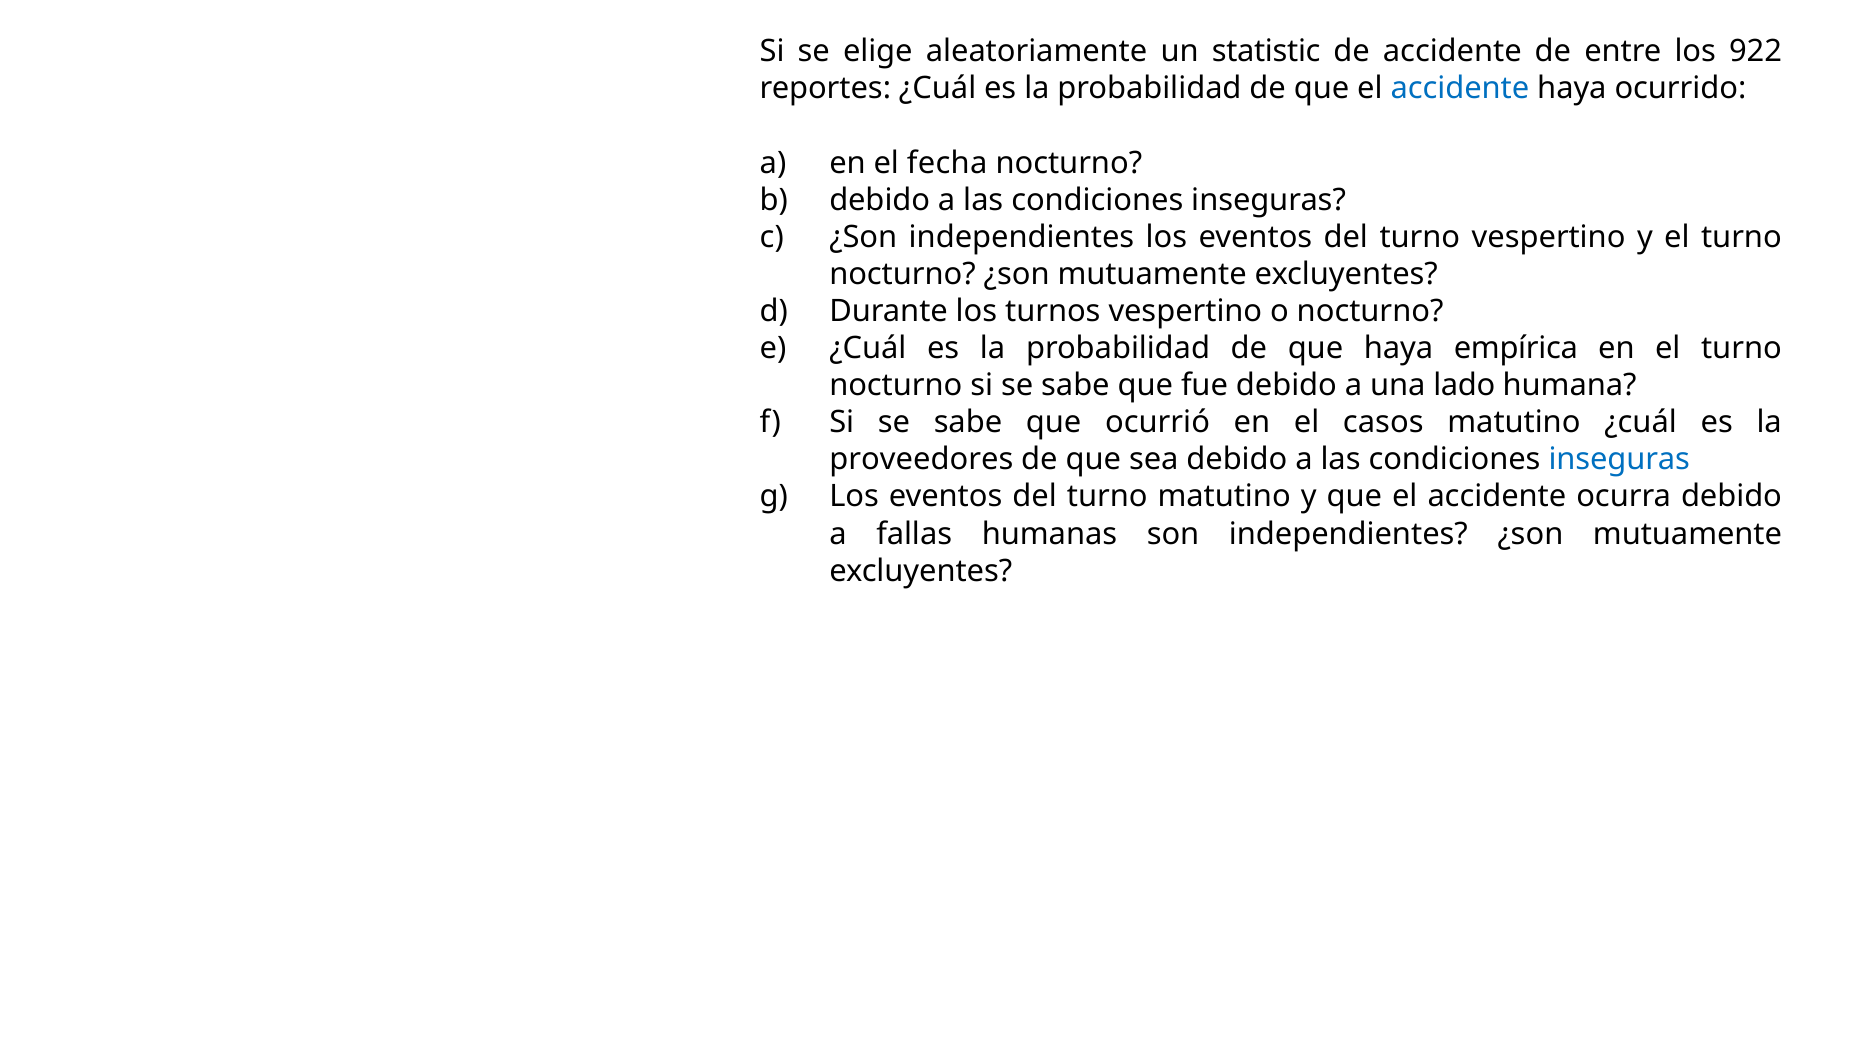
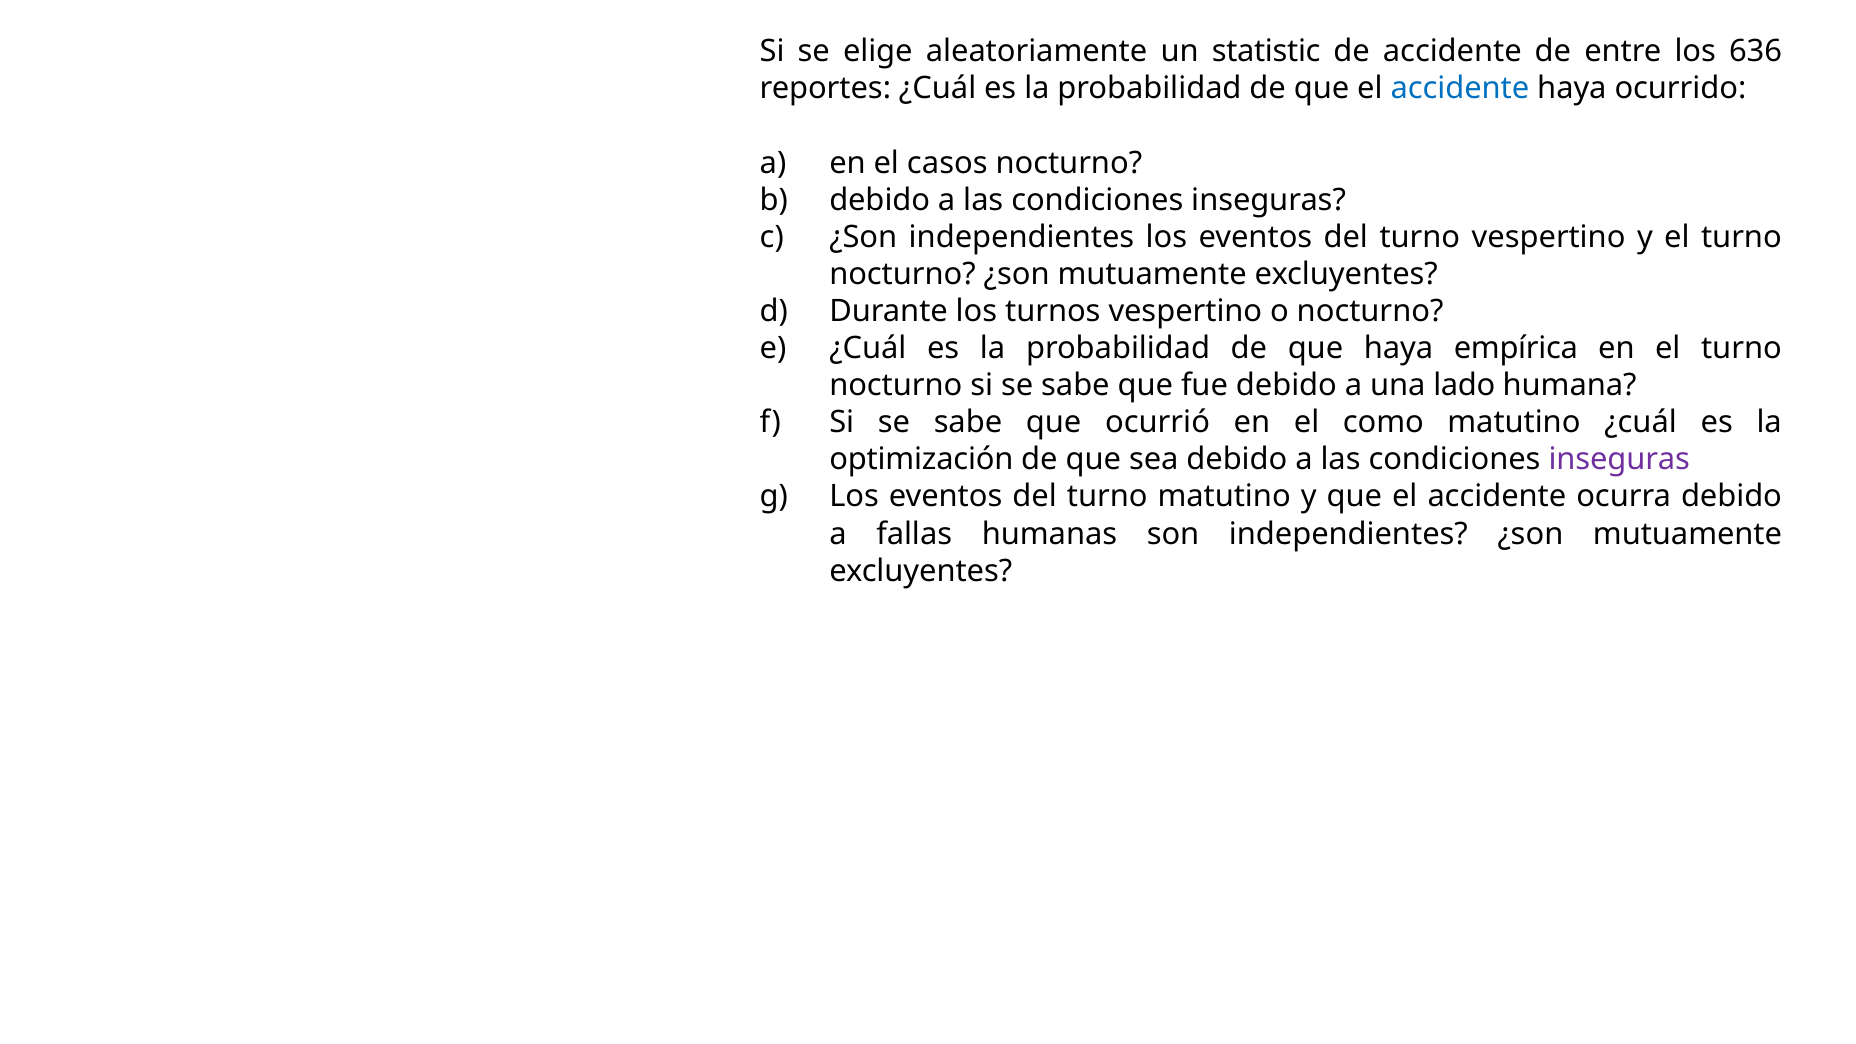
922: 922 -> 636 (1755, 52)
fecha: fecha -> casos (947, 163)
casos: casos -> como (1383, 423)
proveedores: proveedores -> optimización (921, 460)
inseguras colour: blue -> purple (1619, 460)
